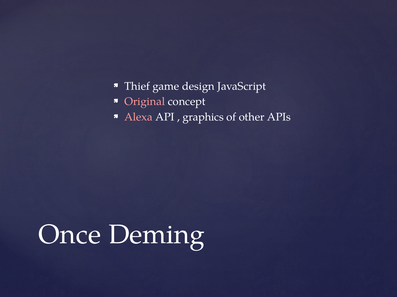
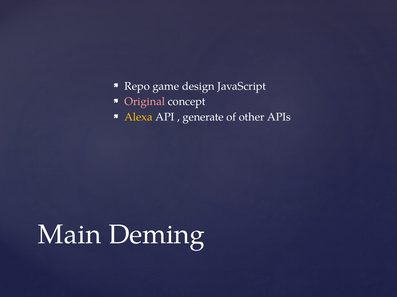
Thief: Thief -> Repo (137, 86)
Alexa colour: pink -> yellow (139, 117)
graphics: graphics -> generate (203, 117)
Once: Once -> Main (70, 235)
